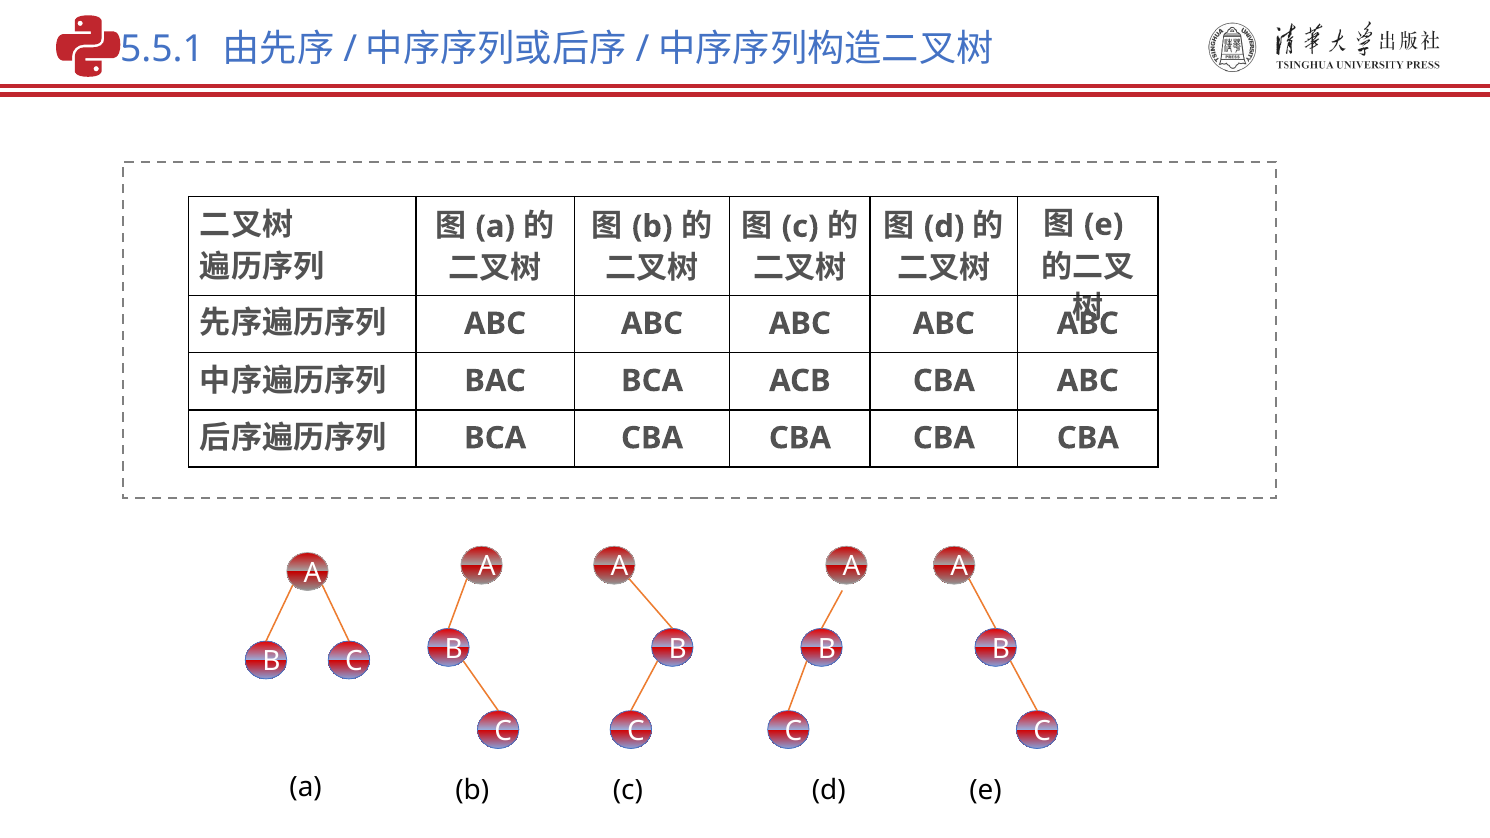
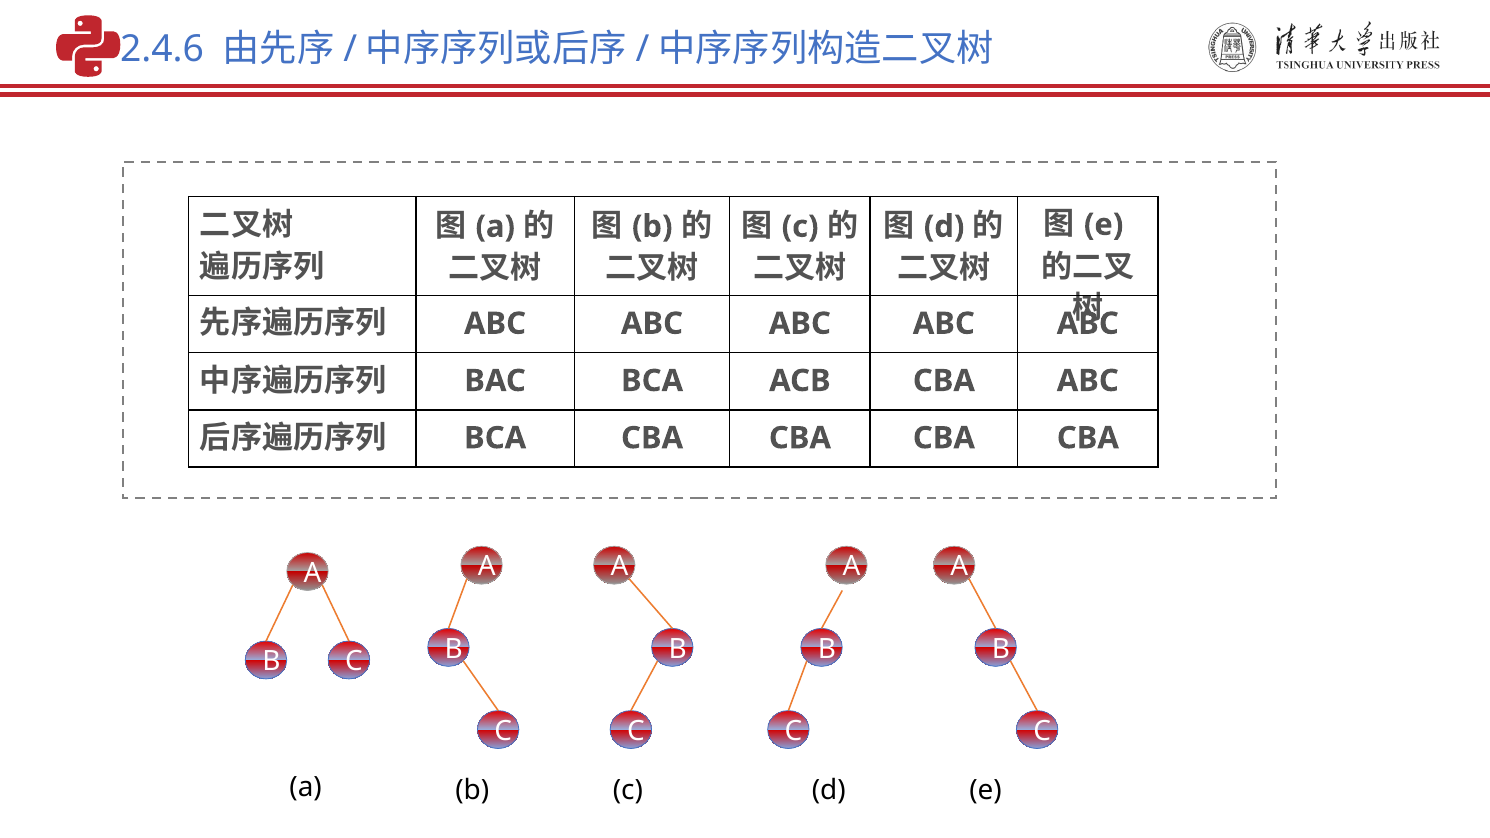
5.5.1: 5.5.1 -> 2.4.6 (162, 49)
